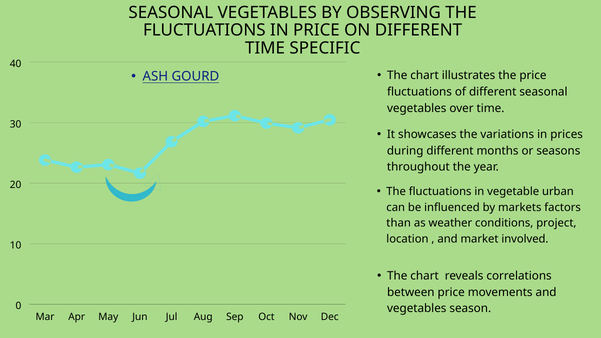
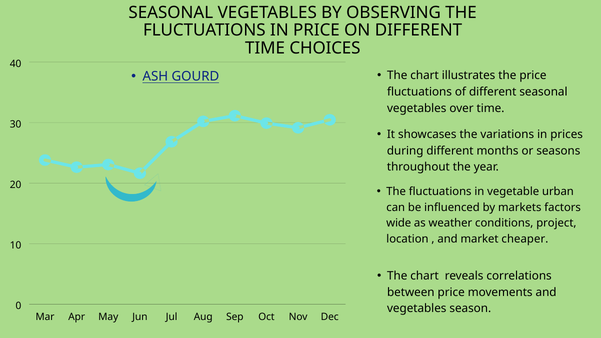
SPECIFIC: SPECIFIC -> CHOICES (325, 48)
than: than -> wide (399, 223)
involved: involved -> cheaper (525, 239)
